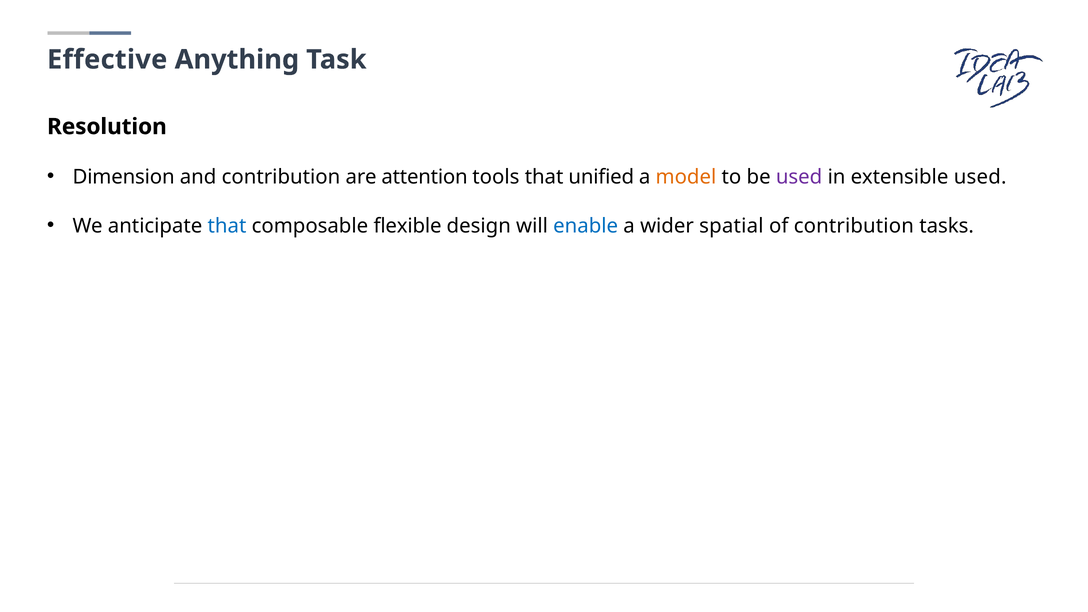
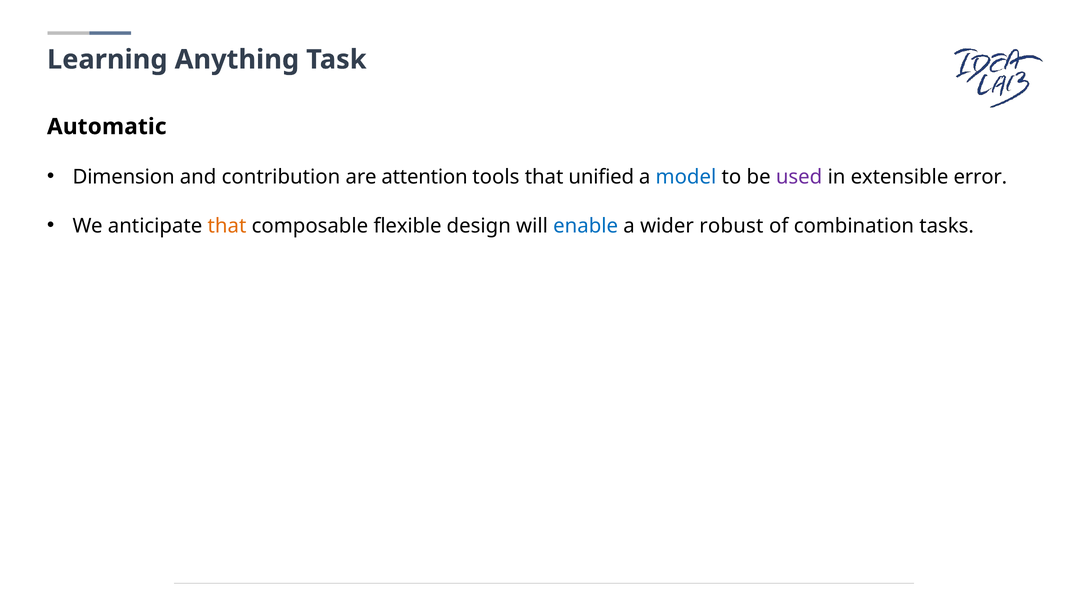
Effective: Effective -> Learning (107, 60)
Resolution: Resolution -> Automatic (107, 127)
model colour: orange -> blue (686, 177)
extensible used: used -> error (980, 177)
that colour: blue -> orange (227, 226)
spatial: spatial -> robust (731, 226)
of contribution: contribution -> combination (854, 226)
